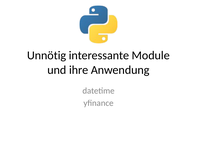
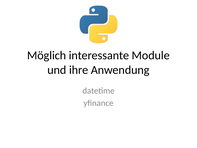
Unnötig: Unnötig -> Möglich (47, 55)
